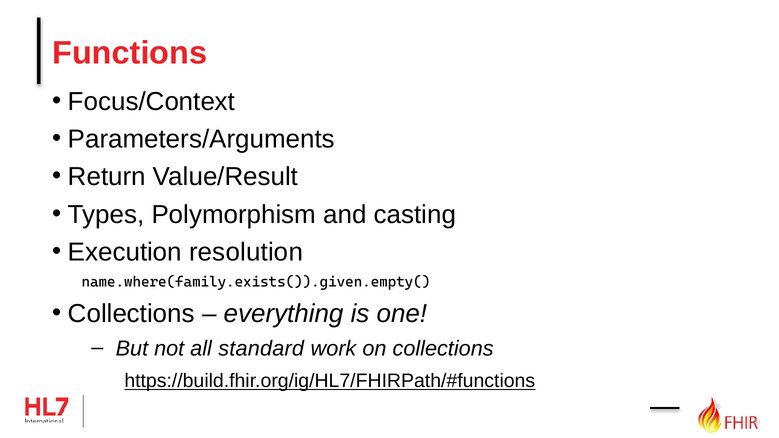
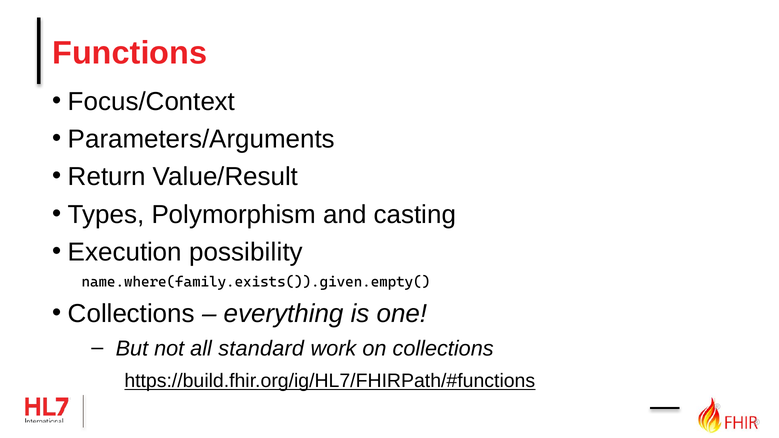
resolution: resolution -> possibility (246, 252)
